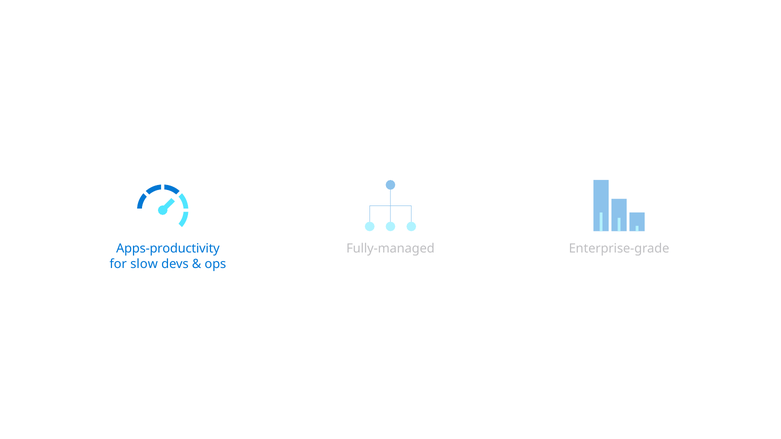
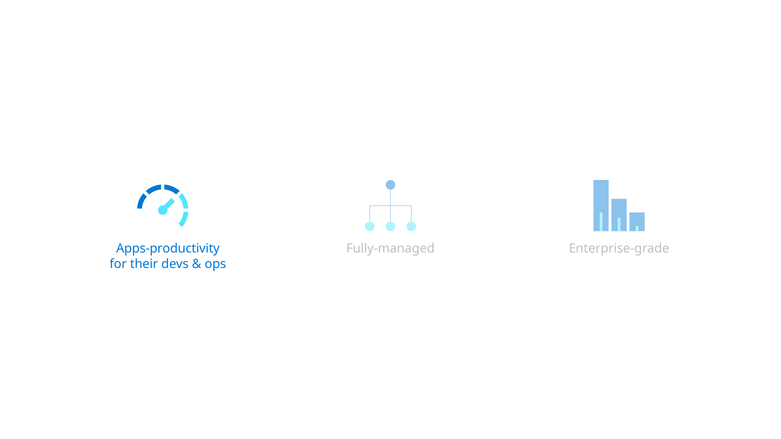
slow: slow -> their (144, 264)
